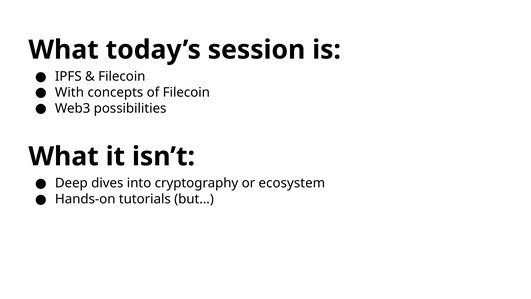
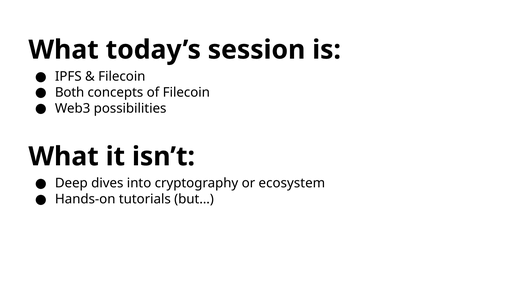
With: With -> Both (70, 92)
